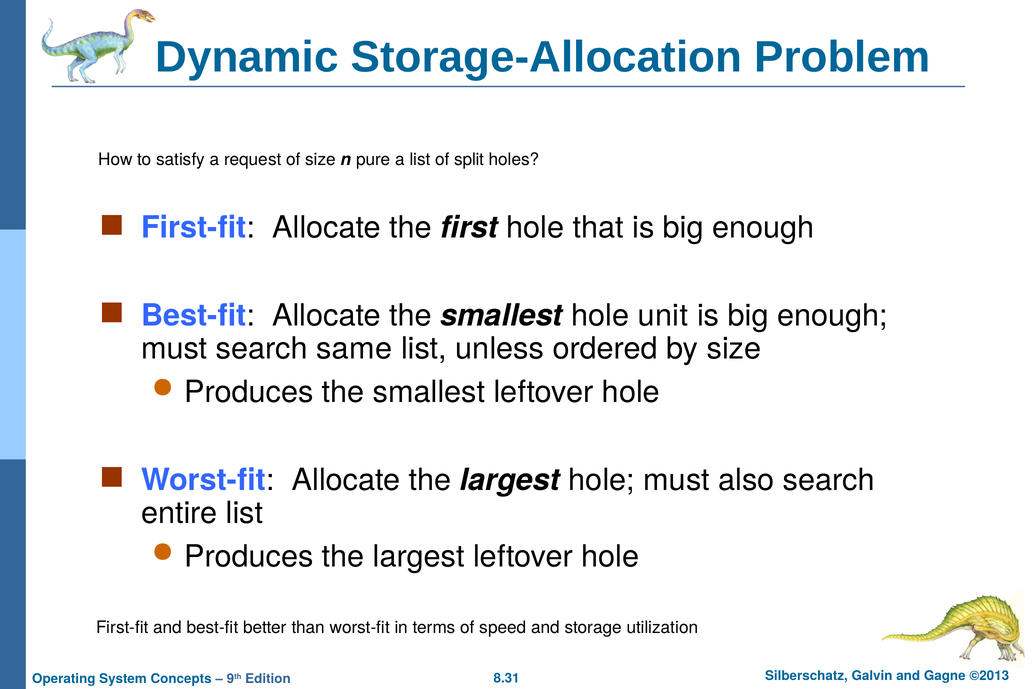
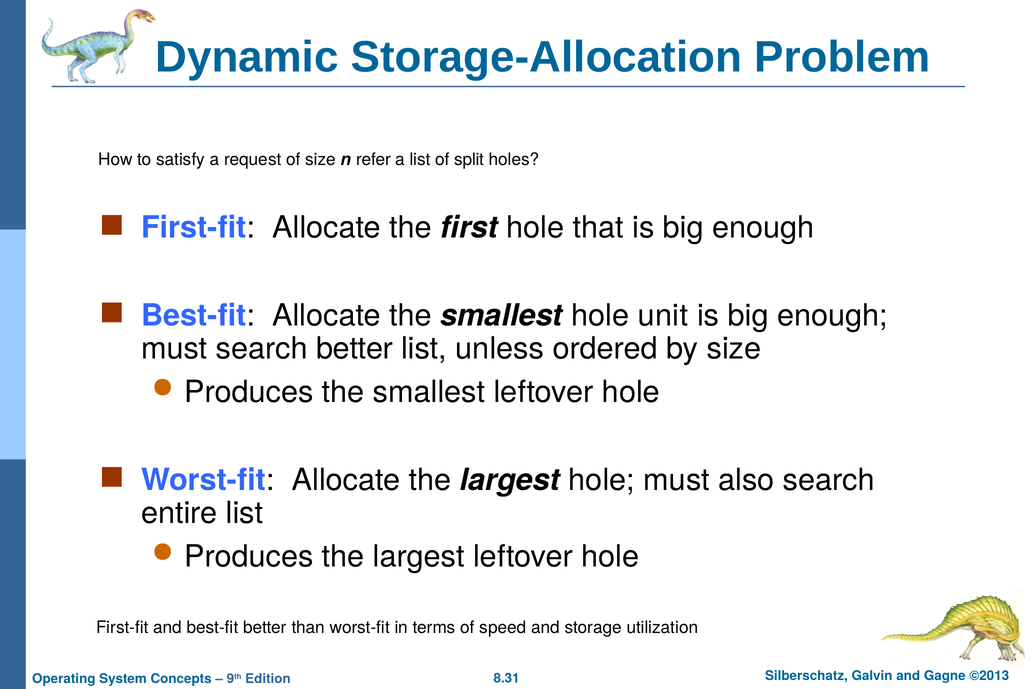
pure: pure -> refer (373, 160)
search same: same -> better (355, 349)
